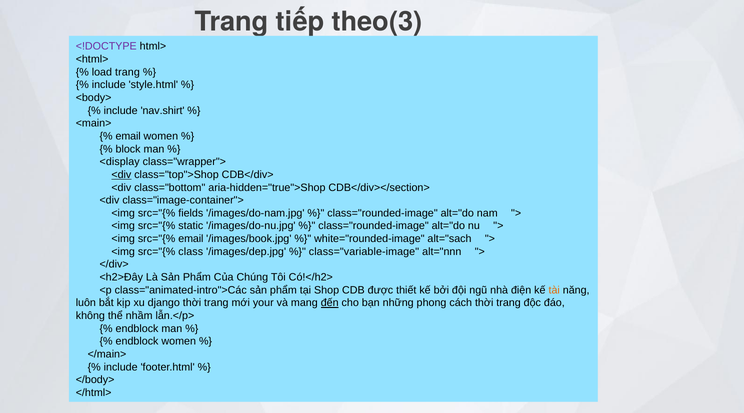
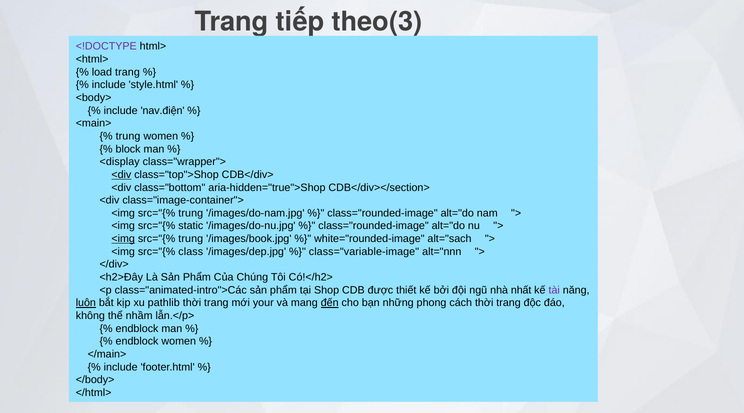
nav.shirt: nav.shirt -> nav.điện (163, 111)
email: email -> trung (128, 136)
fields: fields -> trung (191, 213)
<img underline: none -> present (123, 239)
email: email -> trung (191, 239)
điện: điện -> nhất (521, 290)
tài colour: orange -> purple (554, 290)
luôn underline: none -> present (86, 303)
django: django -> pathlib (164, 303)
